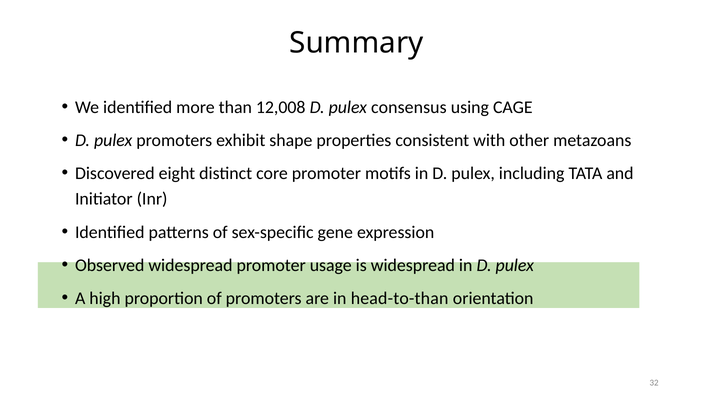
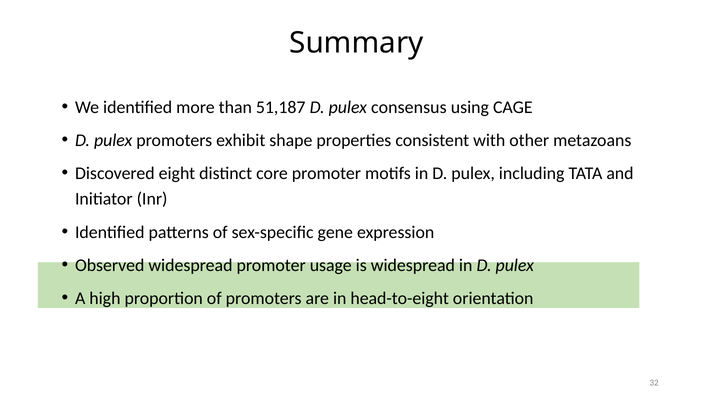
12,008: 12,008 -> 51,187 (281, 107)
head-to-than: head-to-than -> head-to-eight (400, 298)
